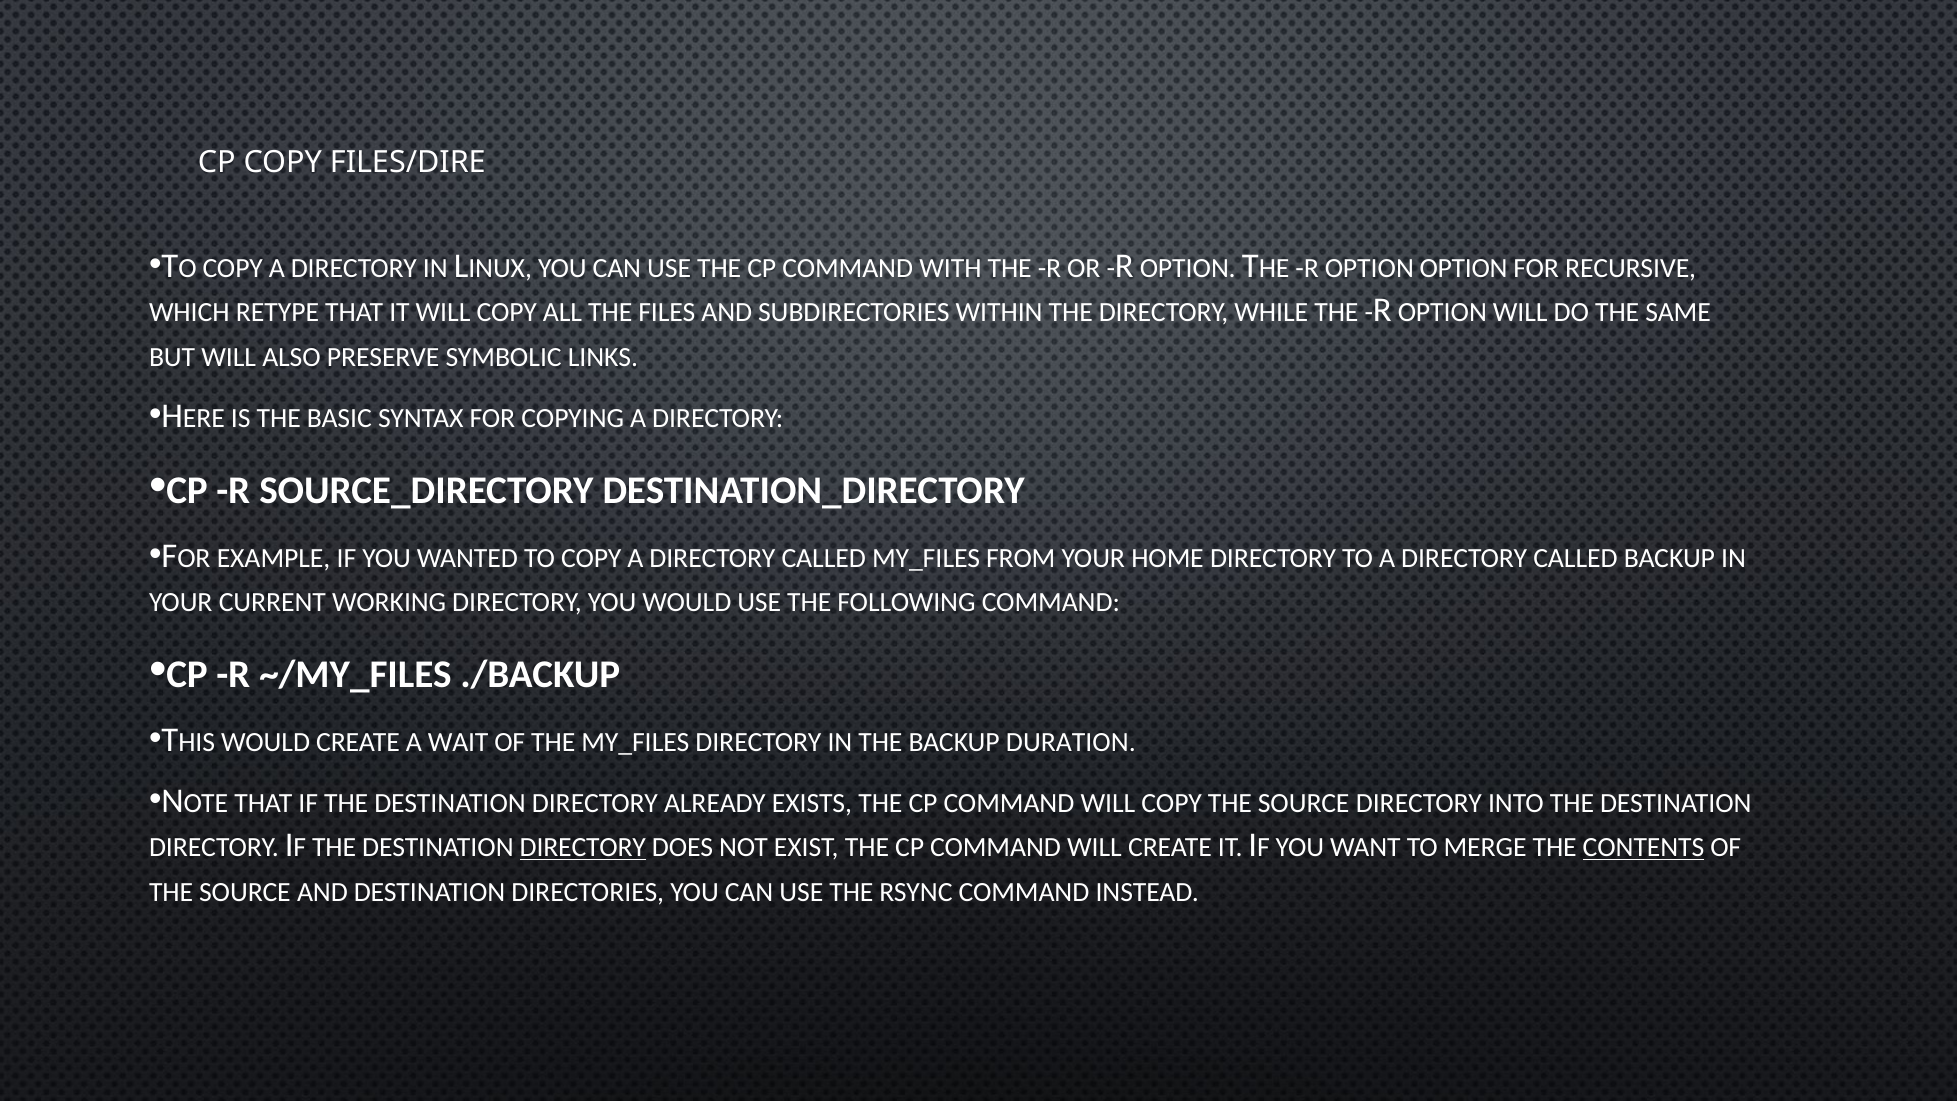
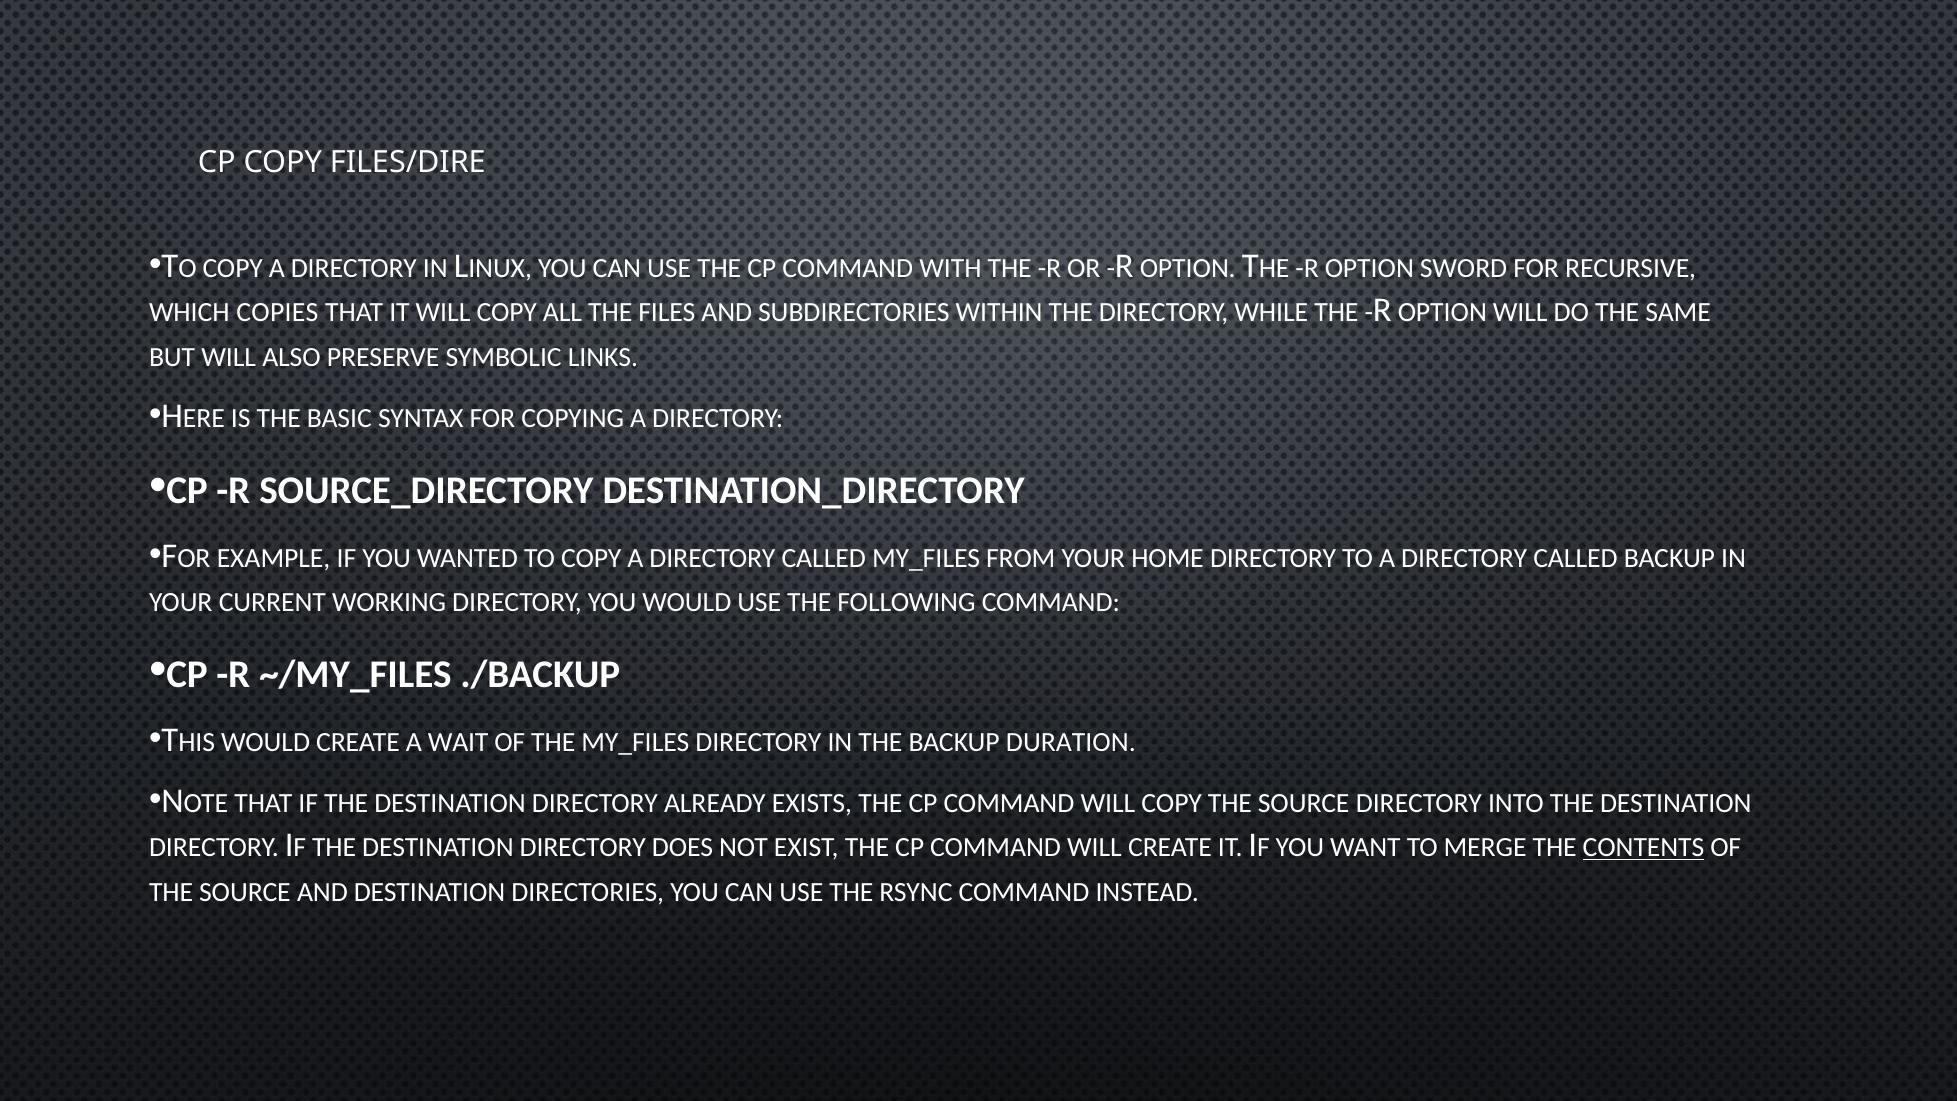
OPTION OPTION: OPTION -> SWORD (1464, 268)
RETYPE: RETYPE -> COPIES (277, 313)
DIRECTORY underline: present -> none (583, 848)
